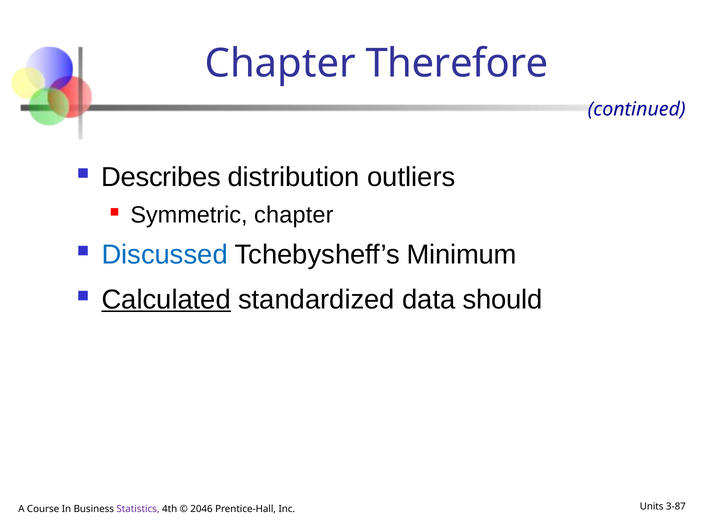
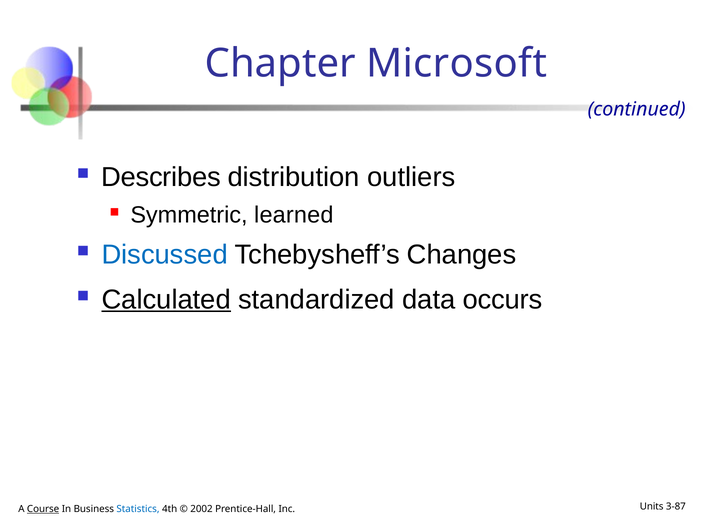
Therefore: Therefore -> Microsoft (457, 63)
Symmetric chapter: chapter -> learned (294, 215)
Minimum: Minimum -> Changes (462, 255)
should: should -> occurs (503, 300)
Course underline: none -> present (43, 509)
Statistics colour: purple -> blue (138, 509)
2046: 2046 -> 2002 (201, 509)
